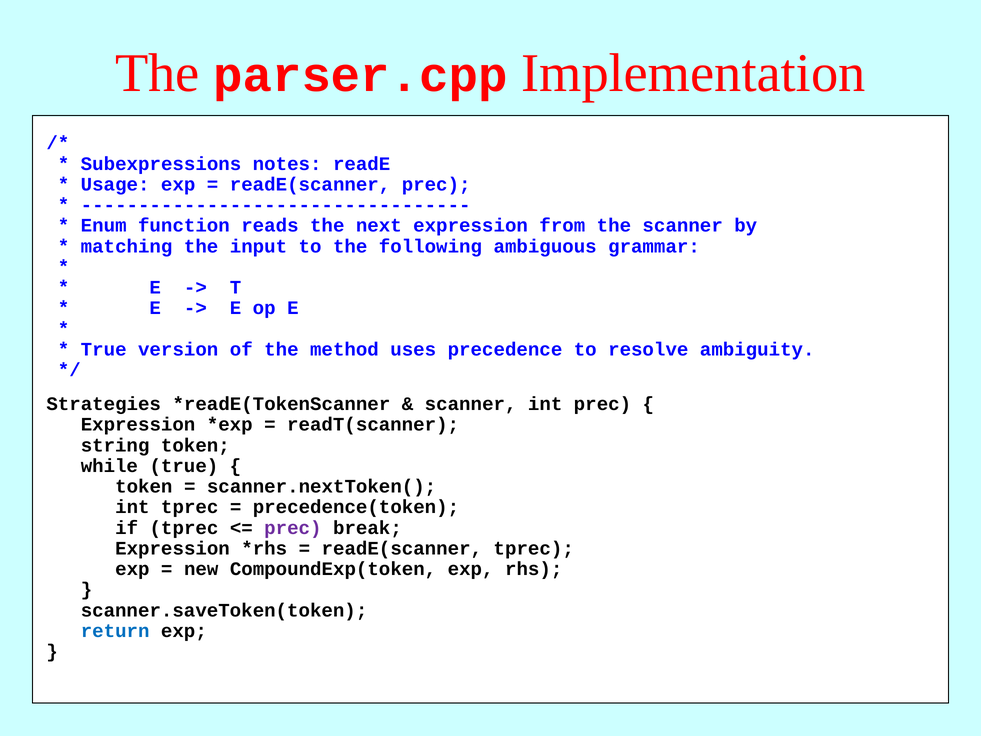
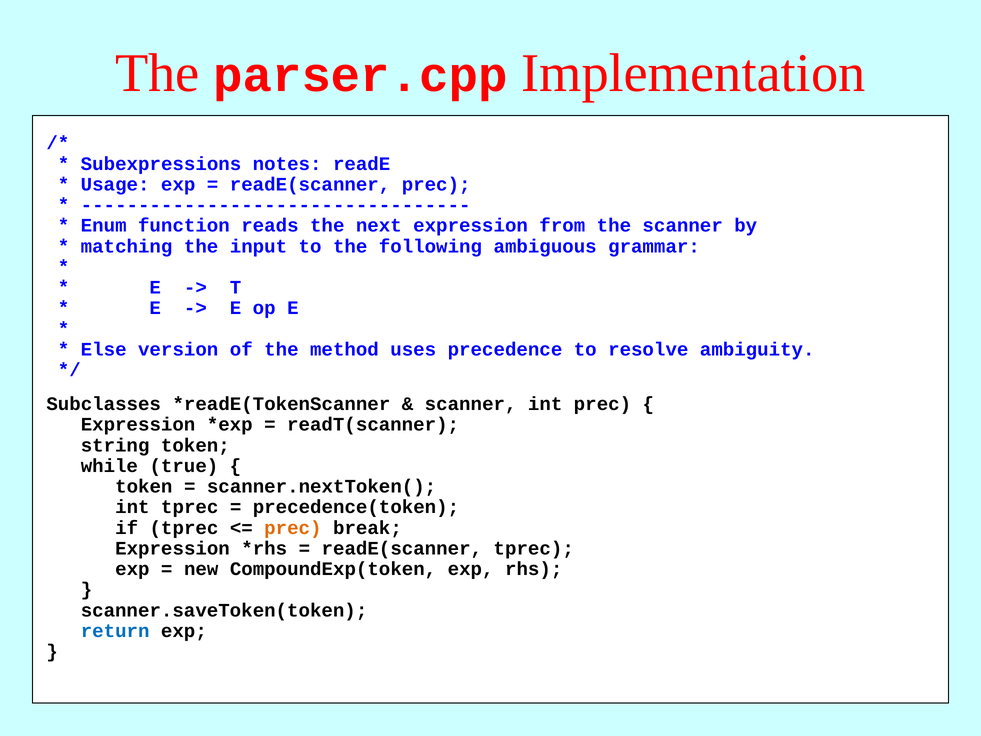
True: True -> Else (104, 349)
Strategies: Strategies -> Subclasses (104, 404)
prec colour: purple -> orange (293, 528)
